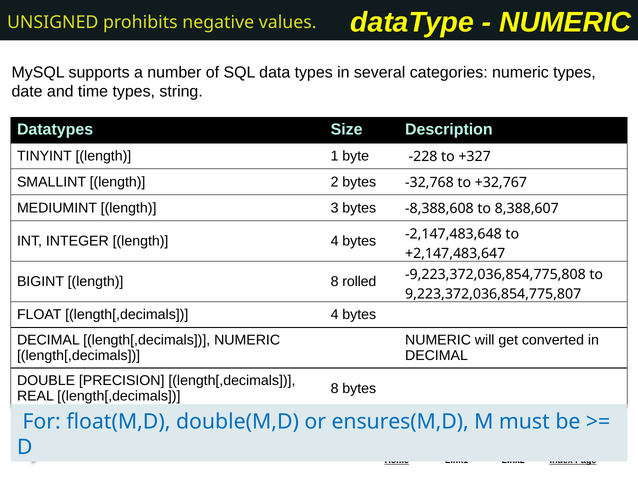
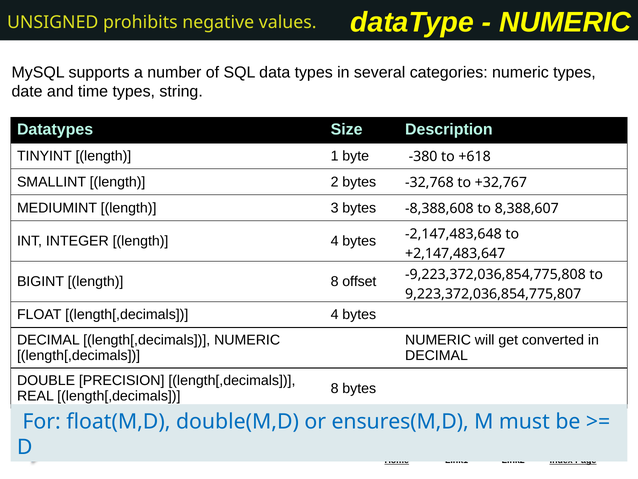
-228: -228 -> -380 (423, 157)
+327: +327 -> +618 (475, 157)
rolled: rolled -> offset (359, 281)
